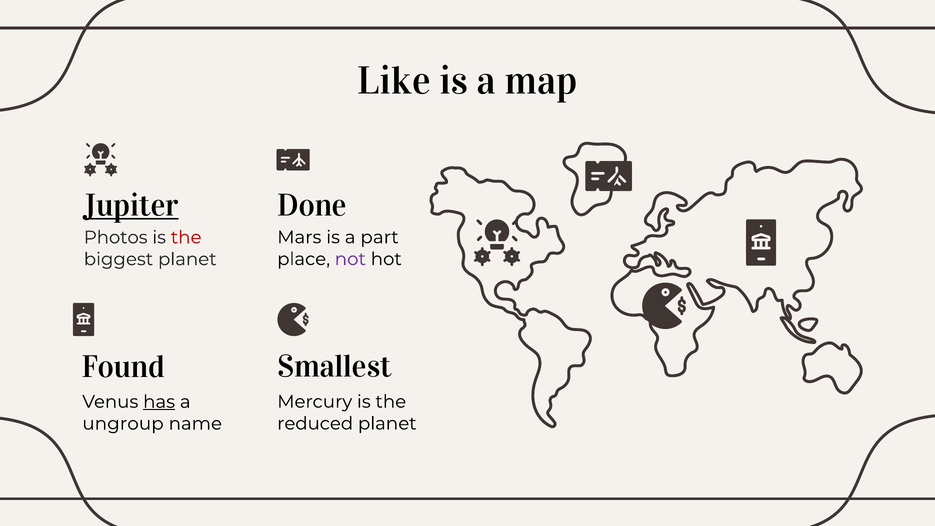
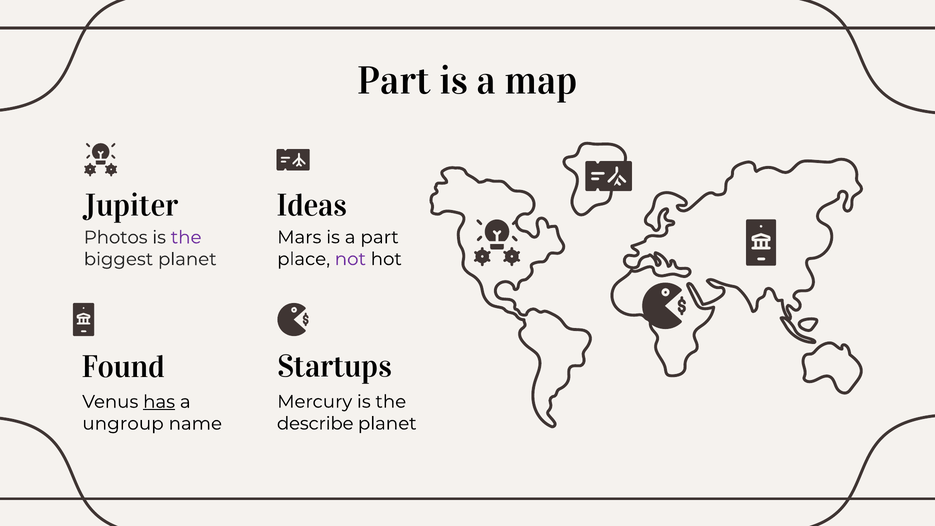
Like: Like -> Part (394, 81)
Done: Done -> Ideas (312, 205)
Jupiter underline: present -> none (131, 205)
the colour: red -> purple (186, 237)
Smallest: Smallest -> Startups (335, 367)
reduced: reduced -> describe (315, 424)
